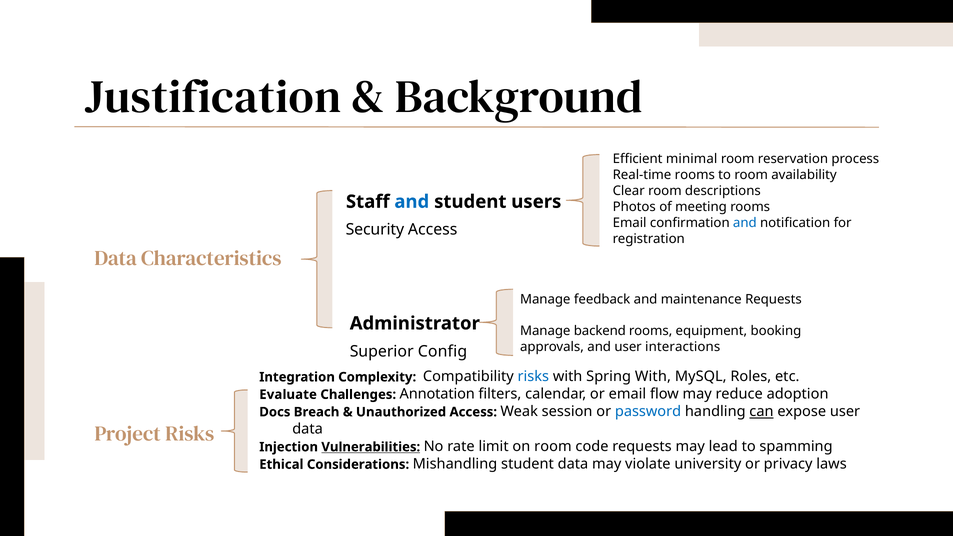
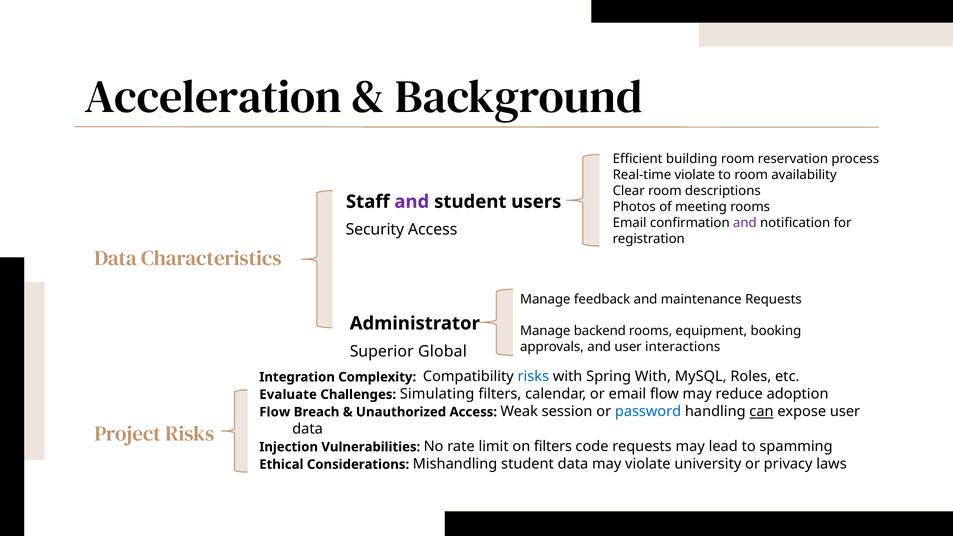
Justification: Justification -> Acceleration (213, 97)
minimal: minimal -> building (692, 159)
Real-time rooms: rooms -> violate (695, 175)
and colour: blue -> purple (412, 202)
and colour: blue -> purple (745, 223)
Config: Config -> Global (442, 351)
Annotation: Annotation -> Simulating (437, 394)
Docs: Docs -> Flow (275, 412)
Vulnerabilities underline: present -> none (371, 447)
on room: room -> filters (553, 447)
